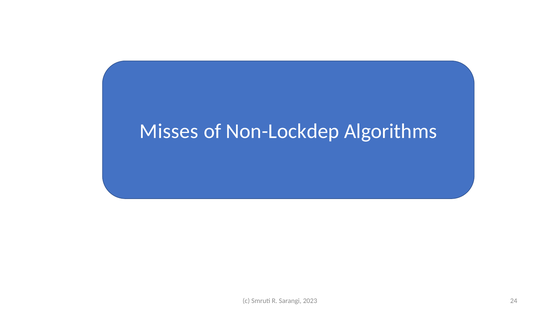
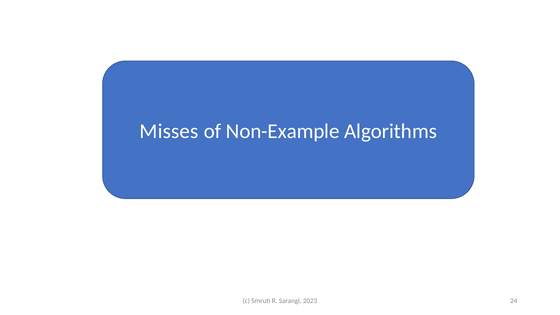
Non-Lockdep: Non-Lockdep -> Non-Example (283, 131)
